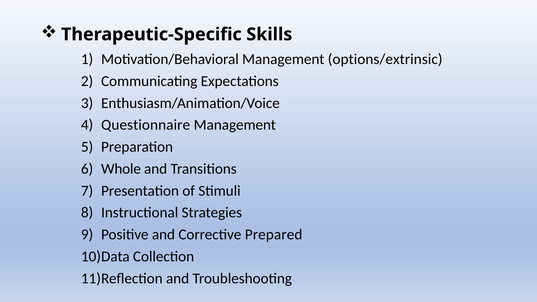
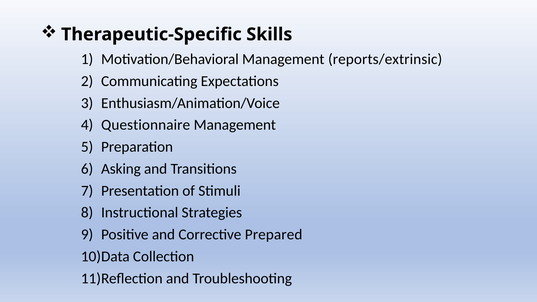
options/extrinsic: options/extrinsic -> reports/extrinsic (385, 59)
Whole: Whole -> Asking (121, 169)
